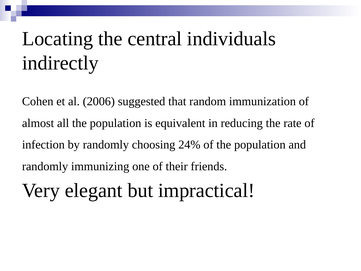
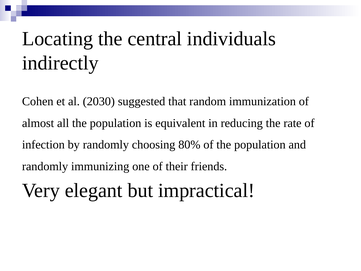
2006: 2006 -> 2030 (99, 101)
24%: 24% -> 80% (189, 145)
